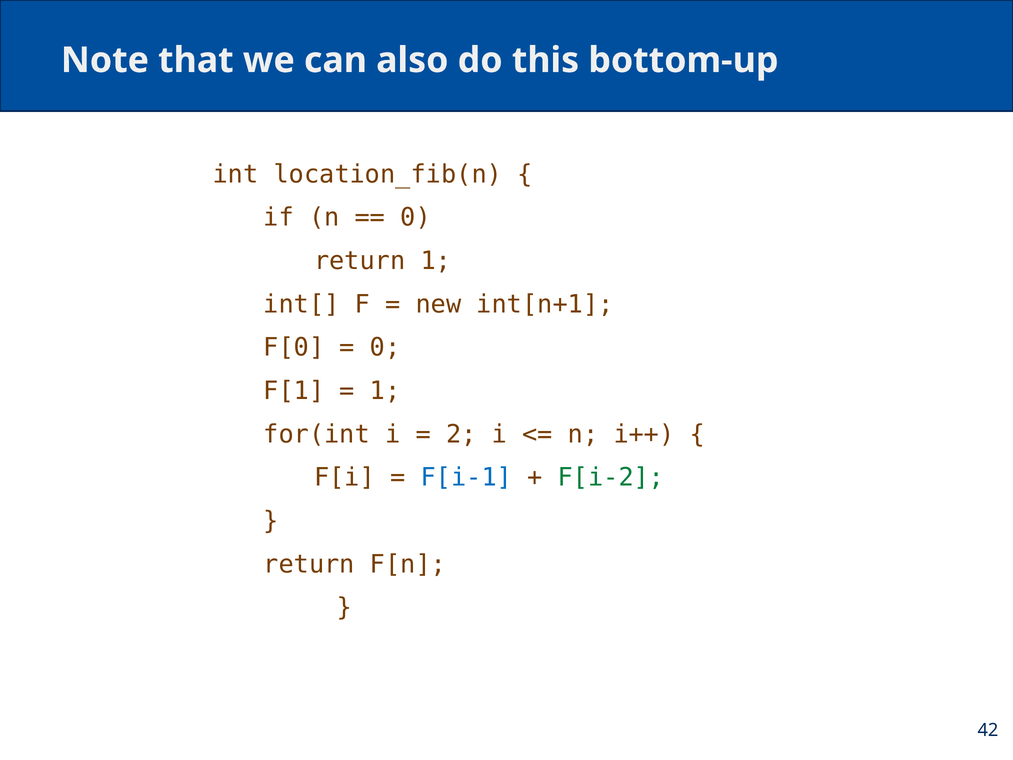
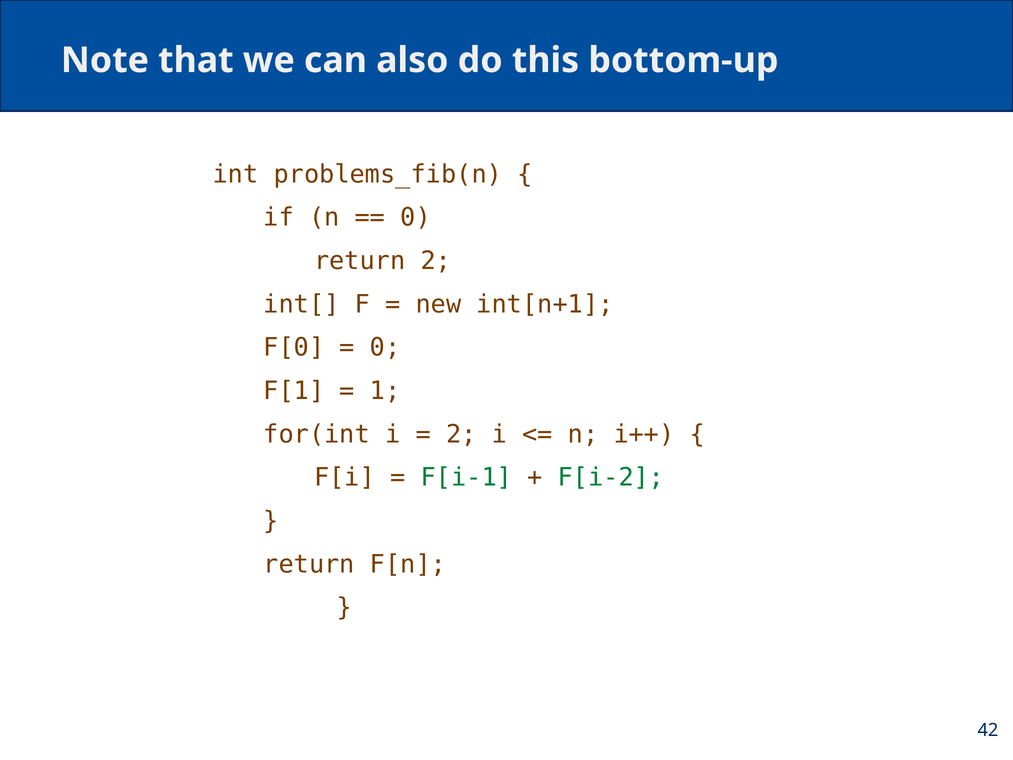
location_fib(n: location_fib(n -> problems_fib(n (388, 174)
return 1: 1 -> 2 (436, 261)
F[i-1 colour: blue -> green (466, 478)
